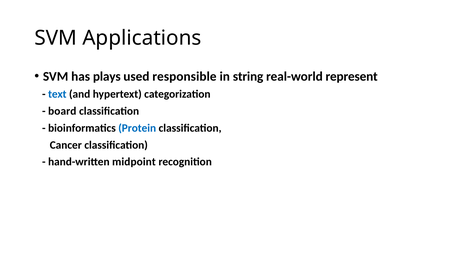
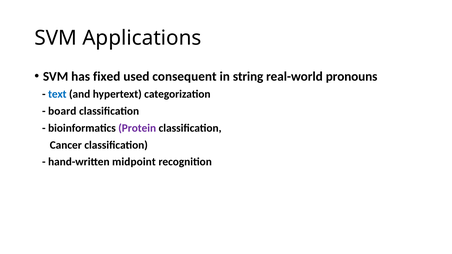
plays: plays -> fixed (107, 76)
responsible: responsible -> consequent (184, 76)
represent: represent -> pronouns (352, 76)
Protein colour: blue -> purple (137, 128)
